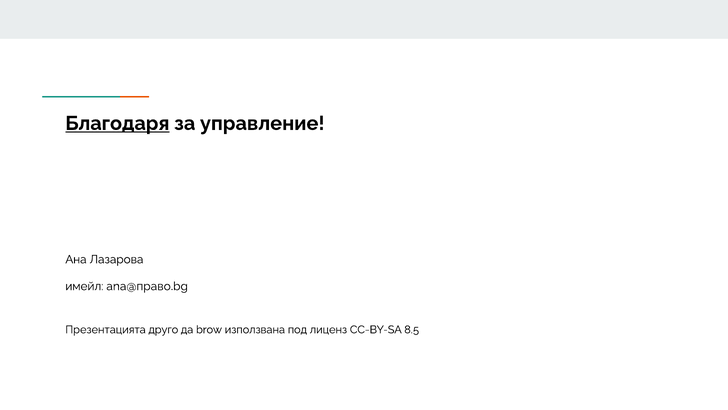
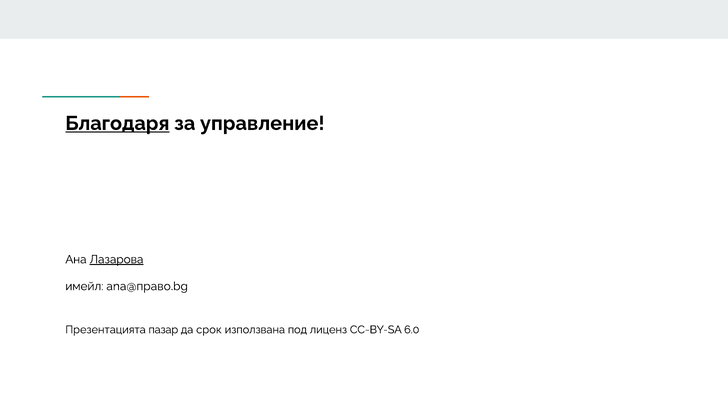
Лазарова underline: none -> present (116, 259)
друго: друго -> пазар (163, 329)
brow: brow -> срок (209, 329)
8.5: 8.5 -> 6.0 (412, 329)
